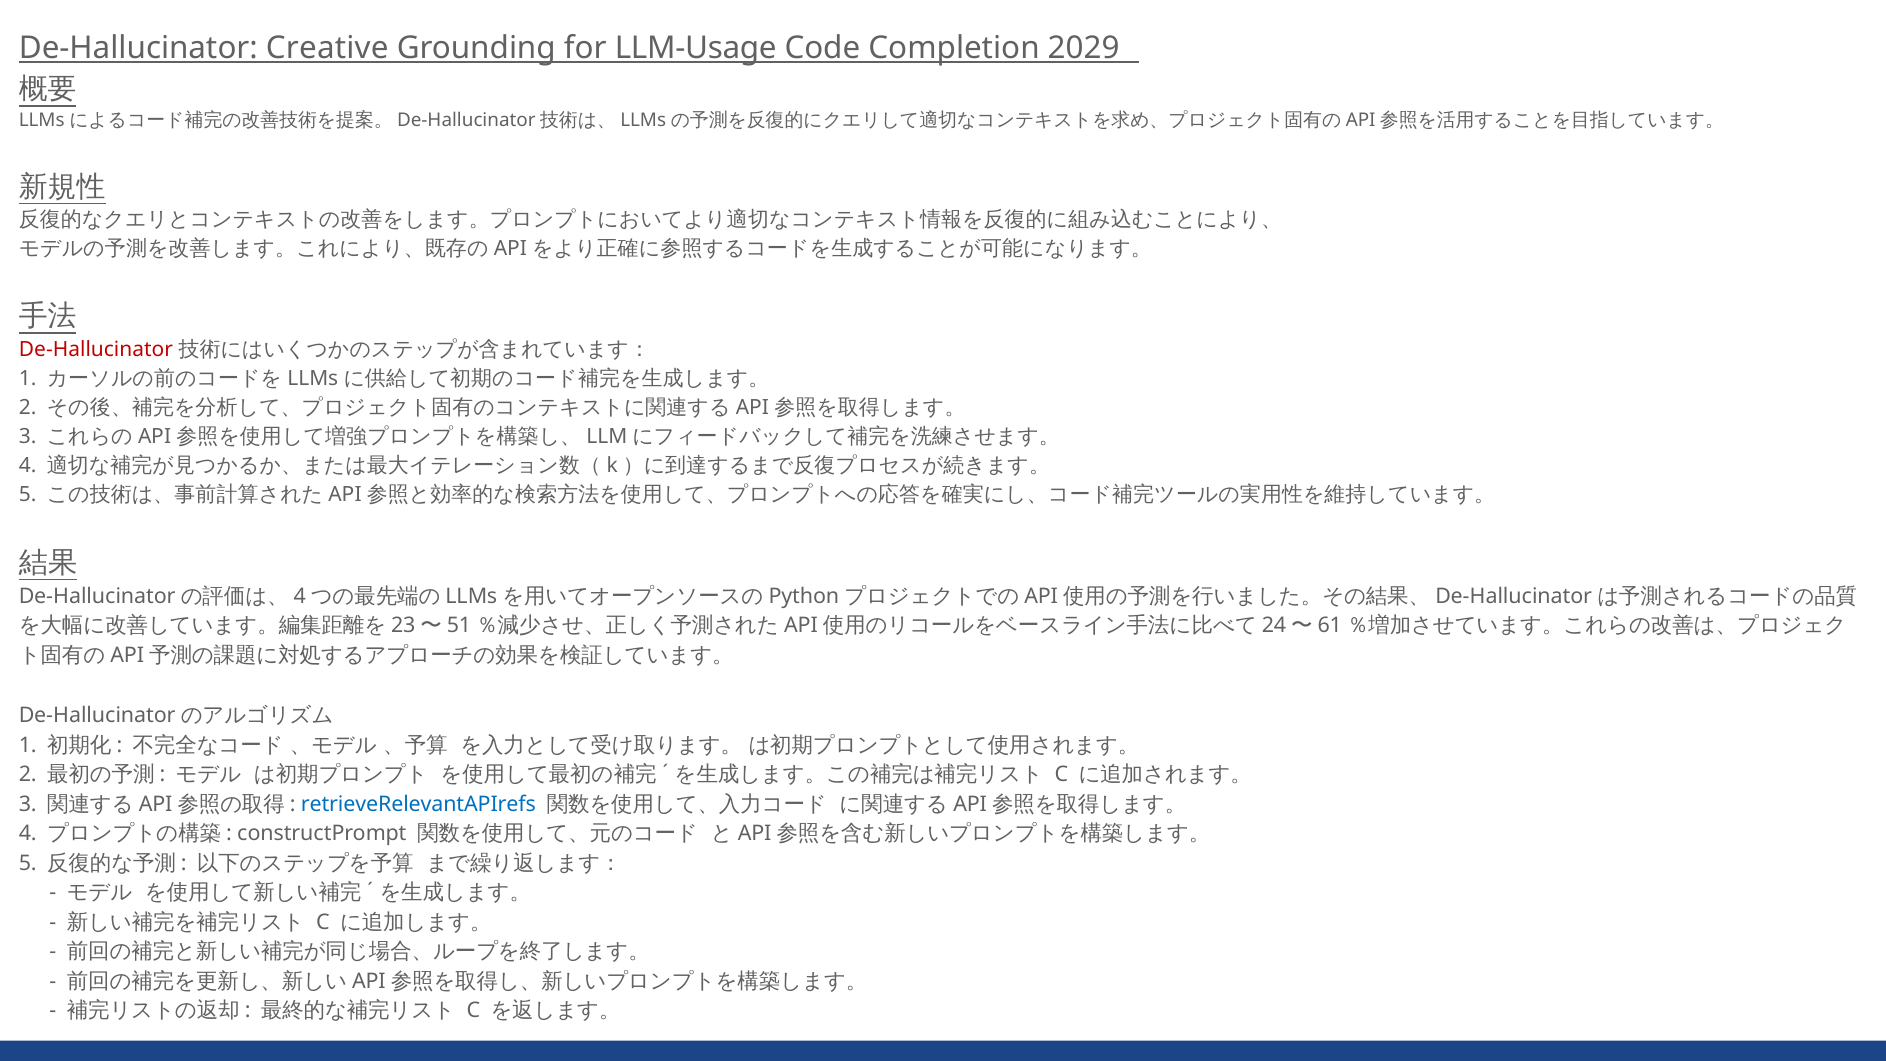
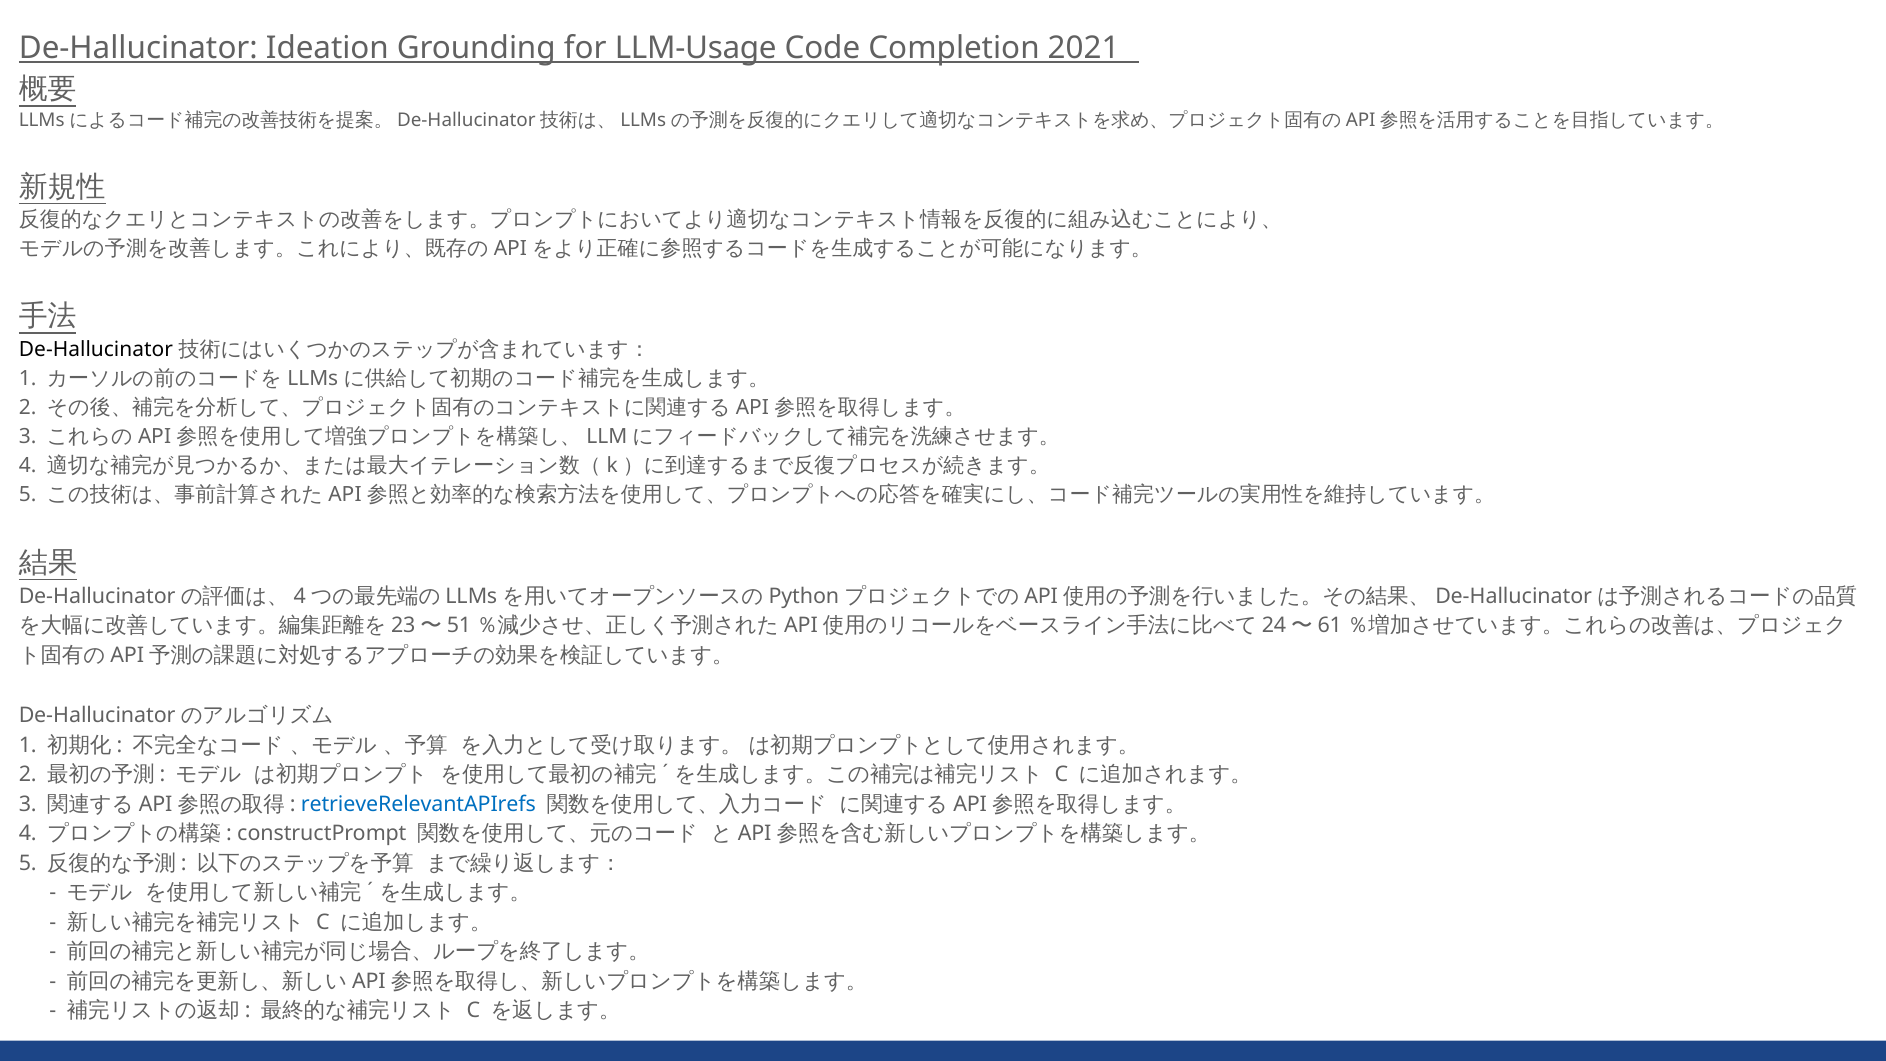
Creative: Creative -> Ideation (327, 48)
2029: 2029 -> 2021 (1084, 48)
De-Hallucinator colour: red -> black (96, 349)
